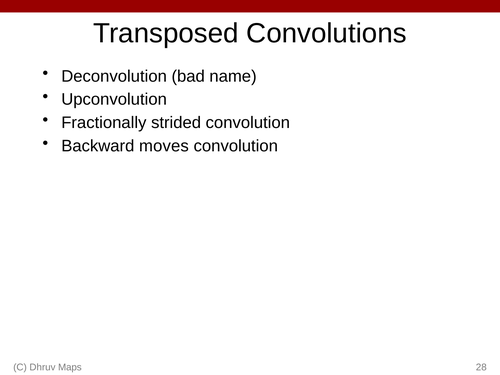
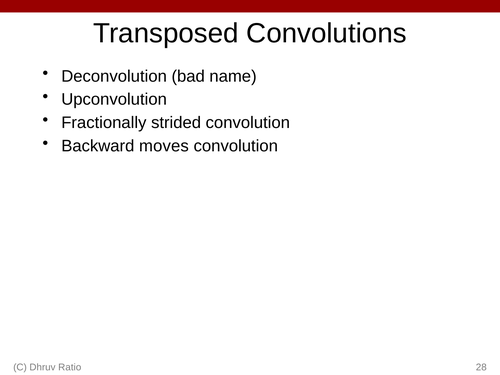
Maps: Maps -> Ratio (70, 367)
